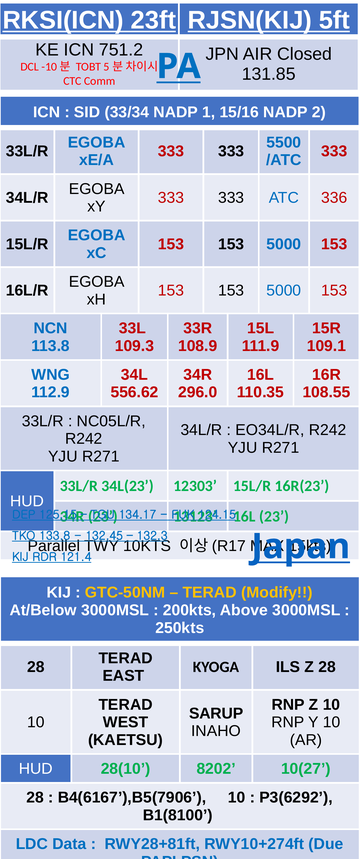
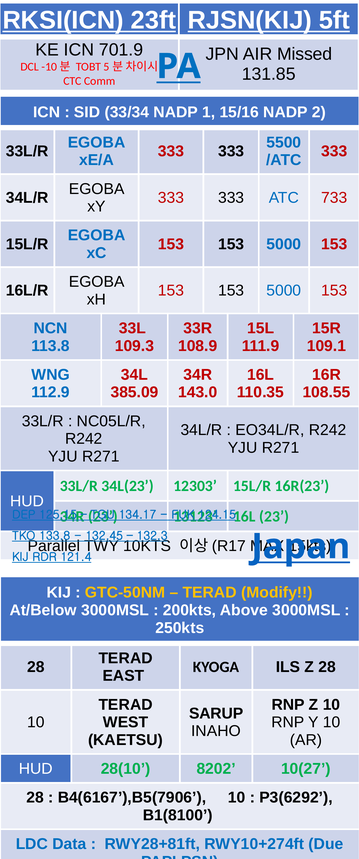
751.2: 751.2 -> 701.9 (121, 50)
Closed: Closed -> Missed (305, 54)
336: 336 -> 733 (334, 198)
556.62: 556.62 -> 385.09 (134, 392)
296.0: 296.0 -> 143.0 (198, 392)
